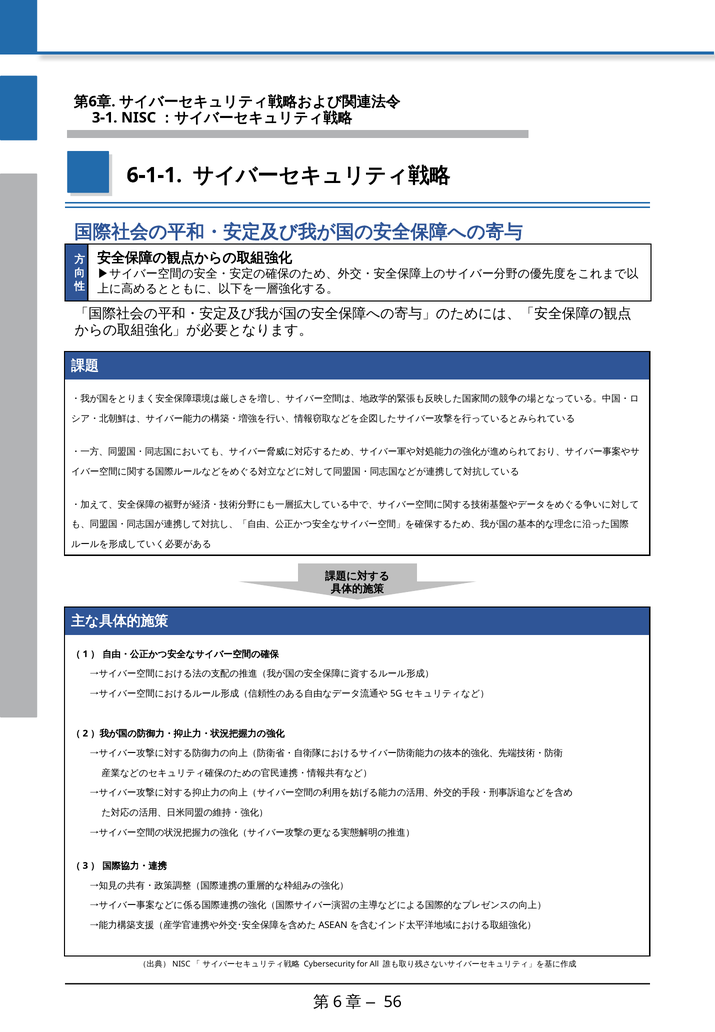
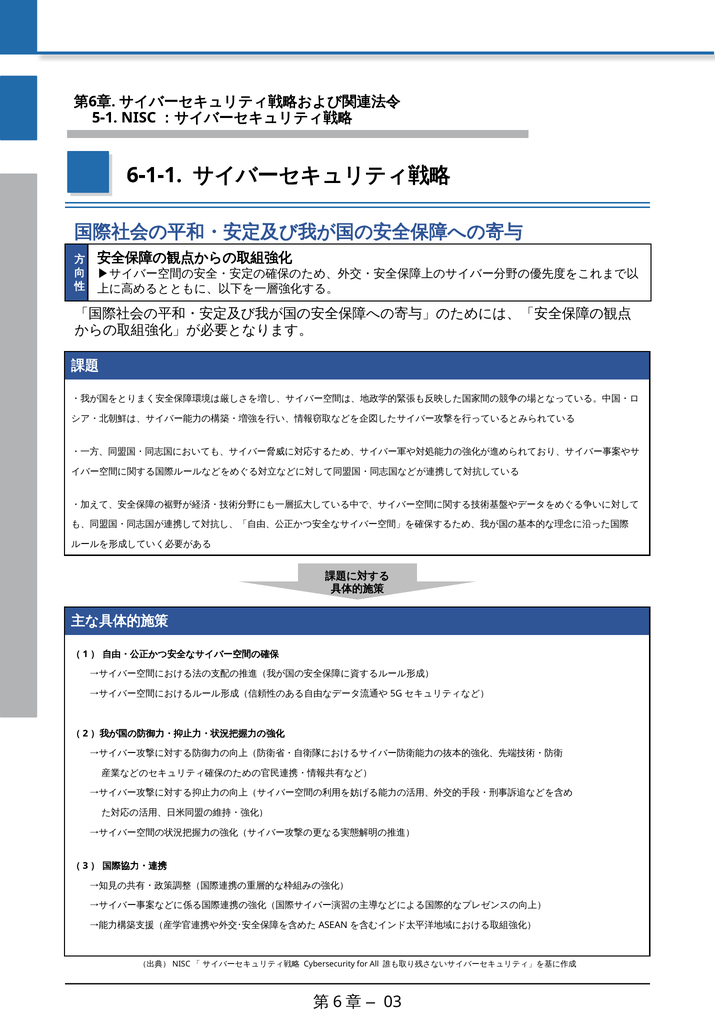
3-1: 3-1 -> 5-1 (105, 118)
56: 56 -> 03 (393, 1003)
